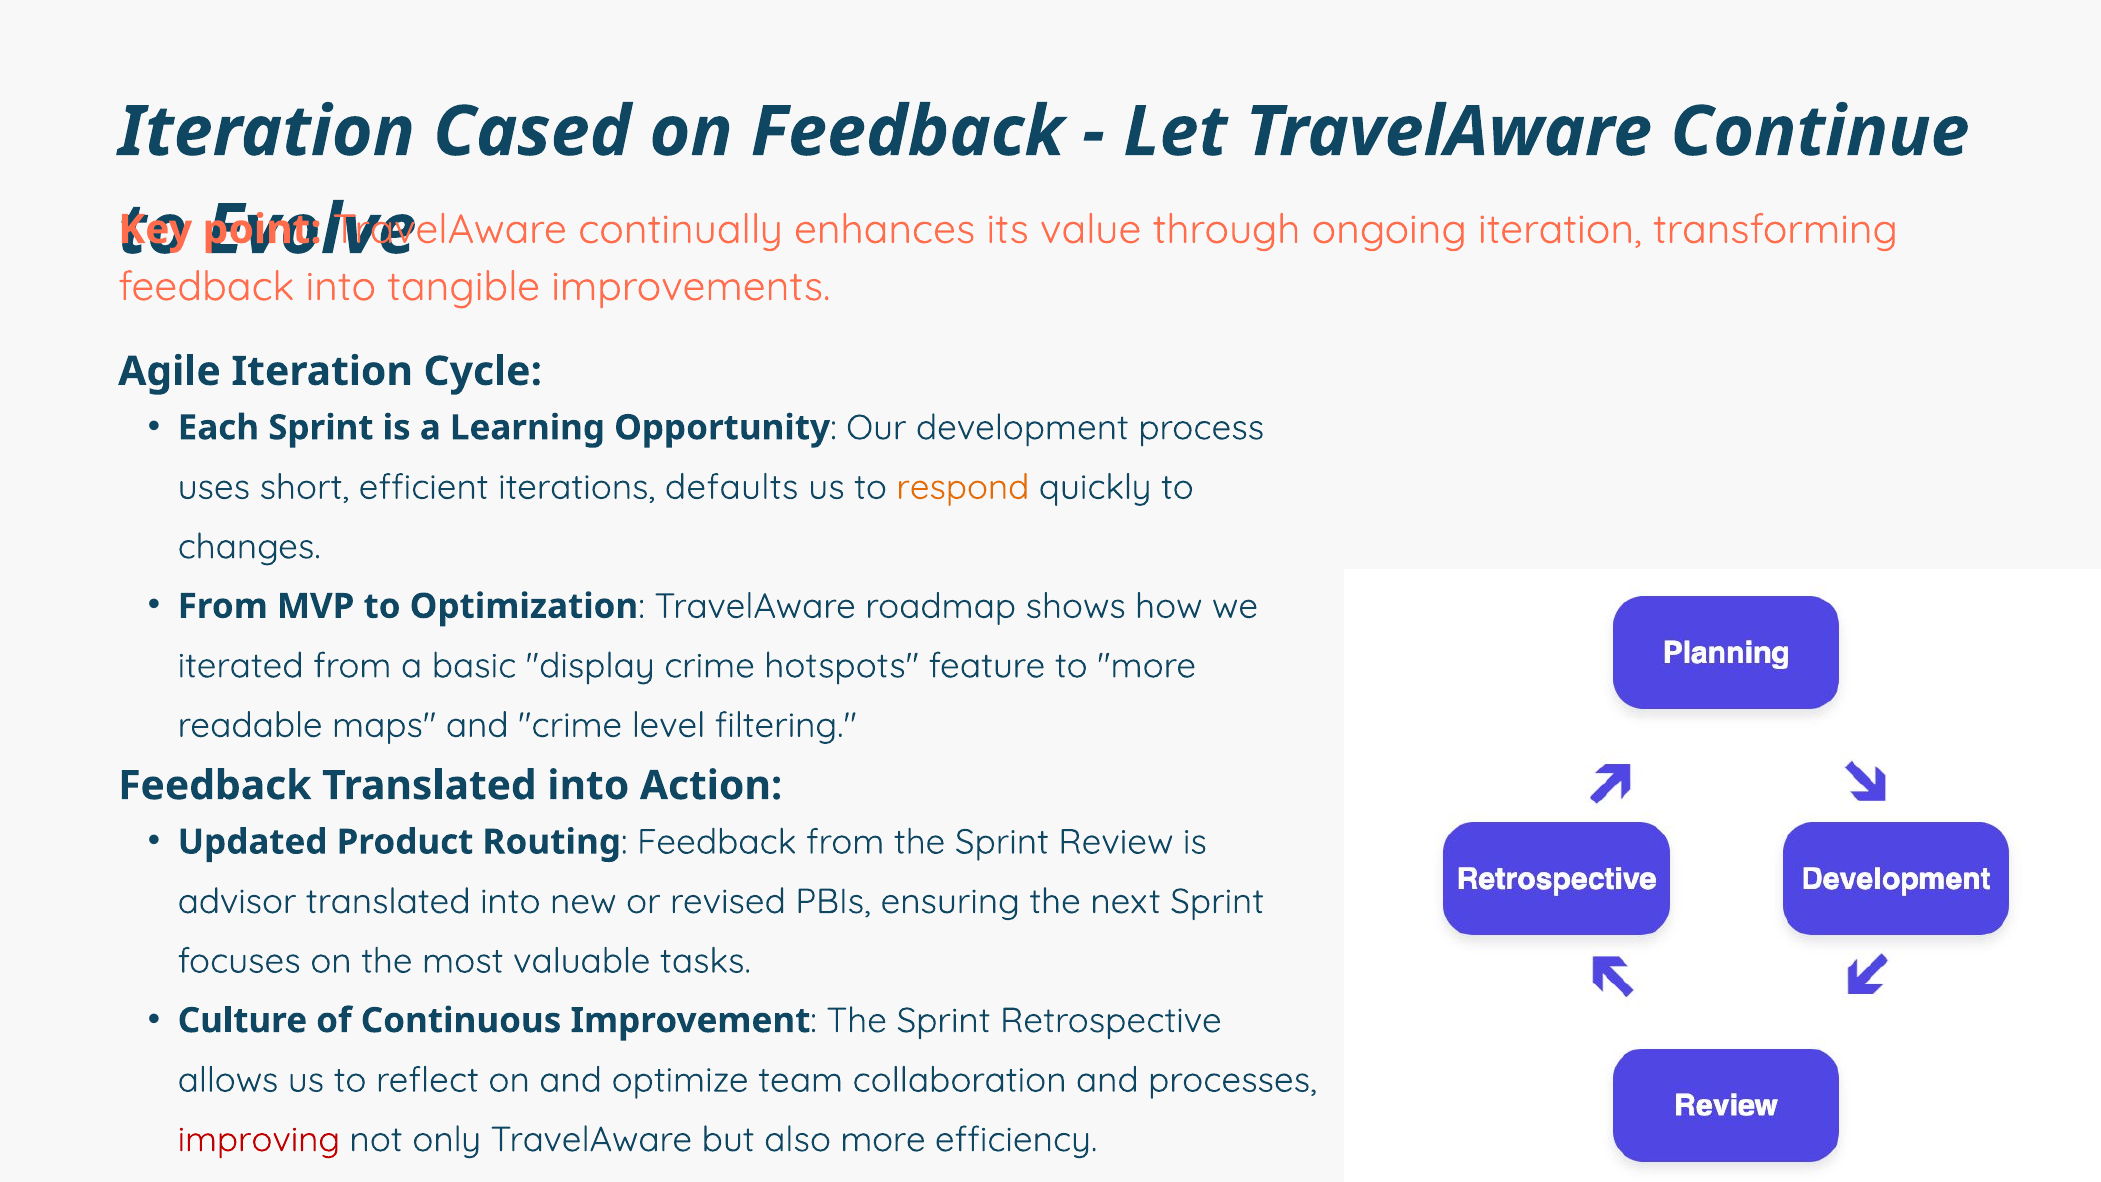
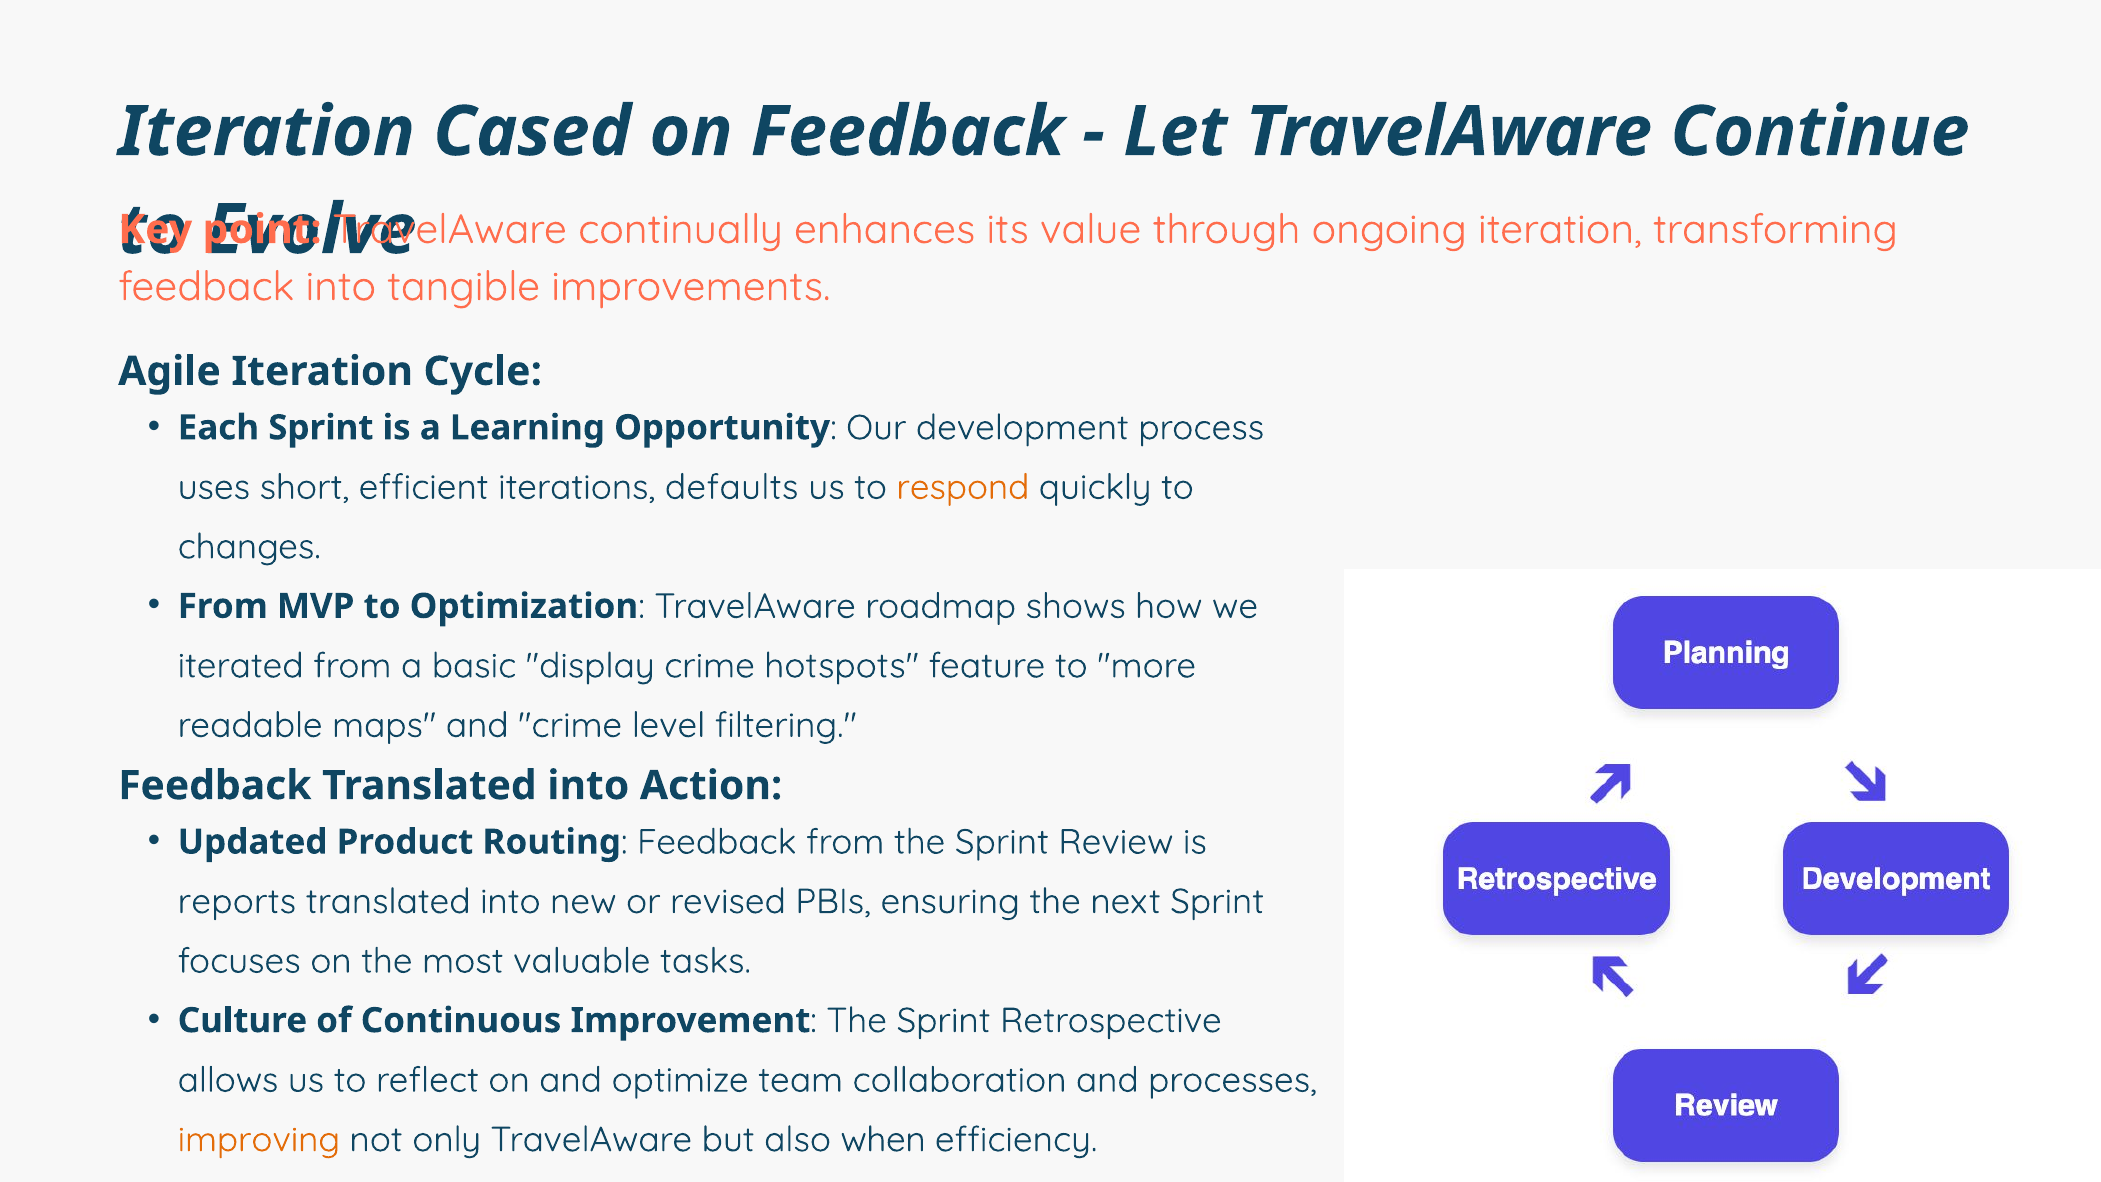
advisor: advisor -> reports (237, 901)
improving colour: red -> orange (259, 1140)
also more: more -> when (883, 1140)
